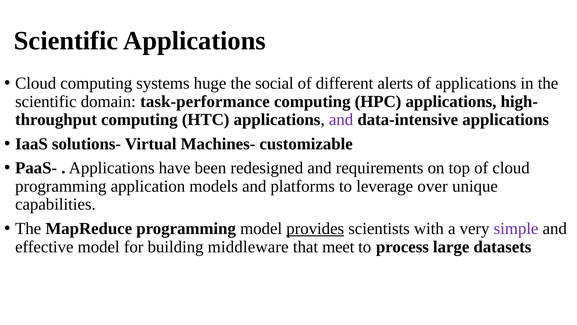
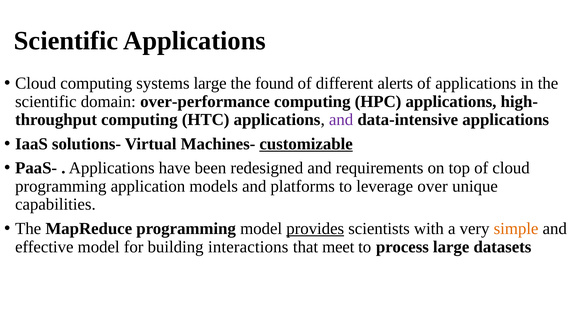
systems huge: huge -> large (210, 83)
social: social -> found (274, 83)
task-performance: task-performance -> over-performance (205, 101)
customizable underline: none -> present (306, 144)
simple colour: purple -> orange (516, 228)
middleware: middleware -> interactions (248, 246)
